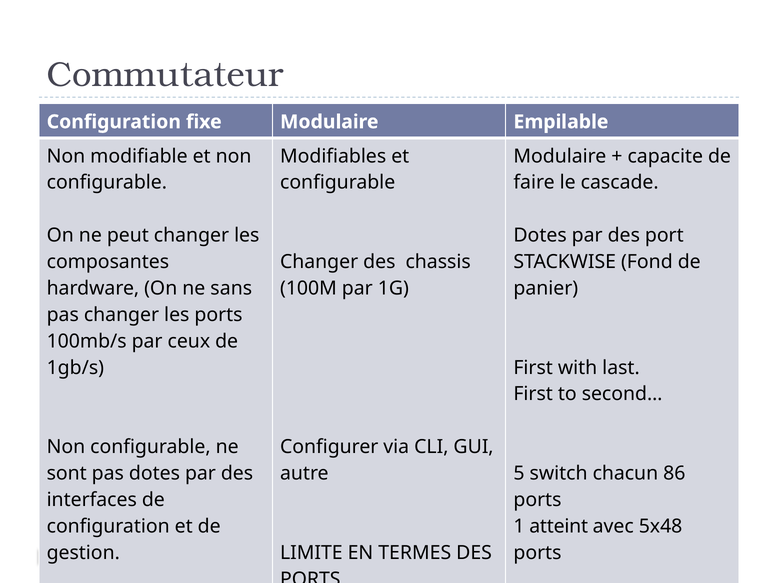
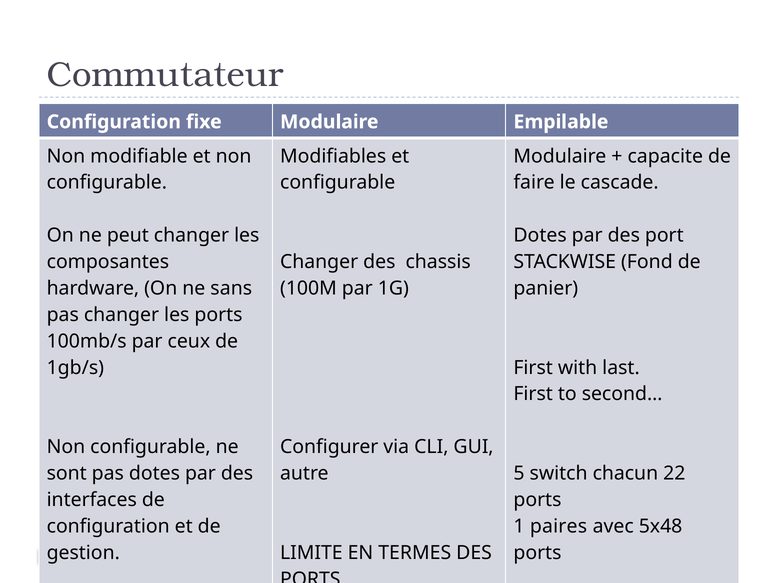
86: 86 -> 22 (674, 474)
atteint: atteint -> paires (558, 527)
